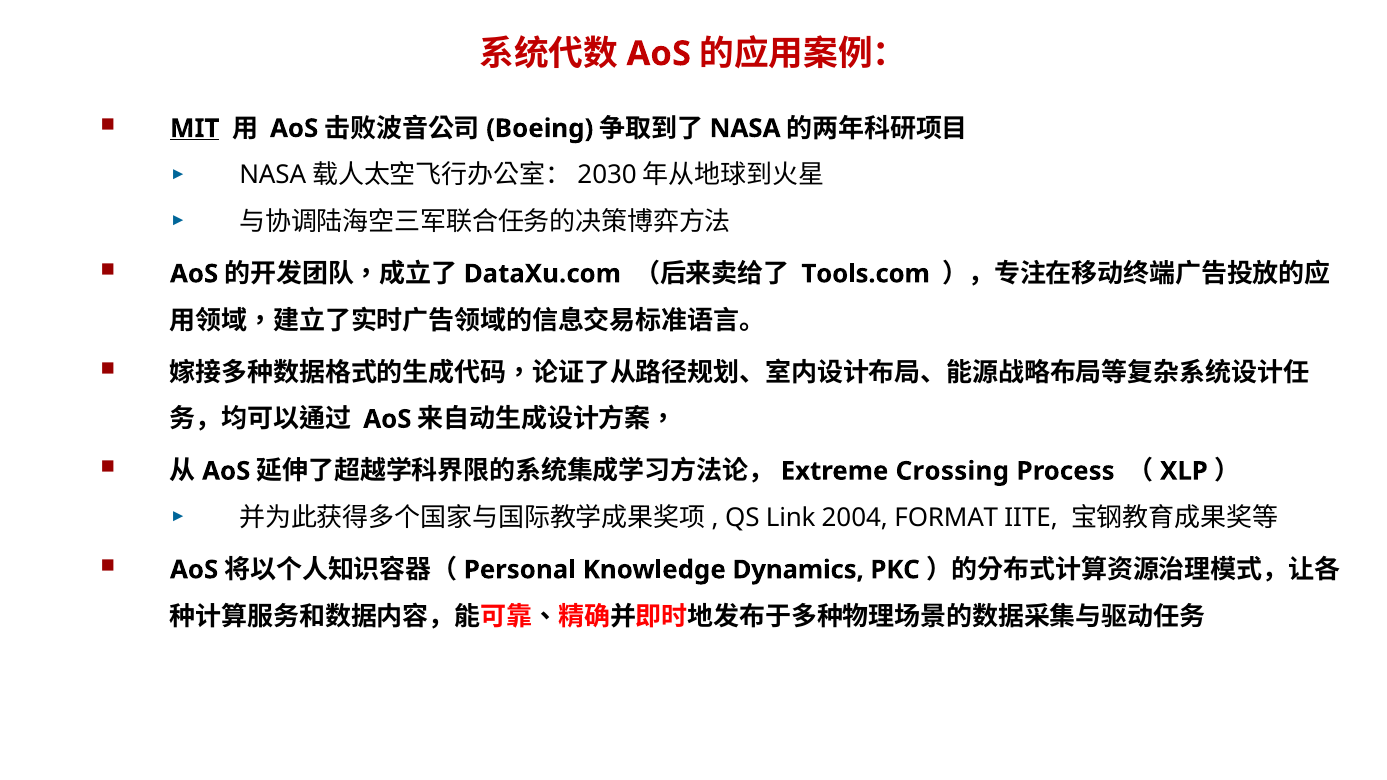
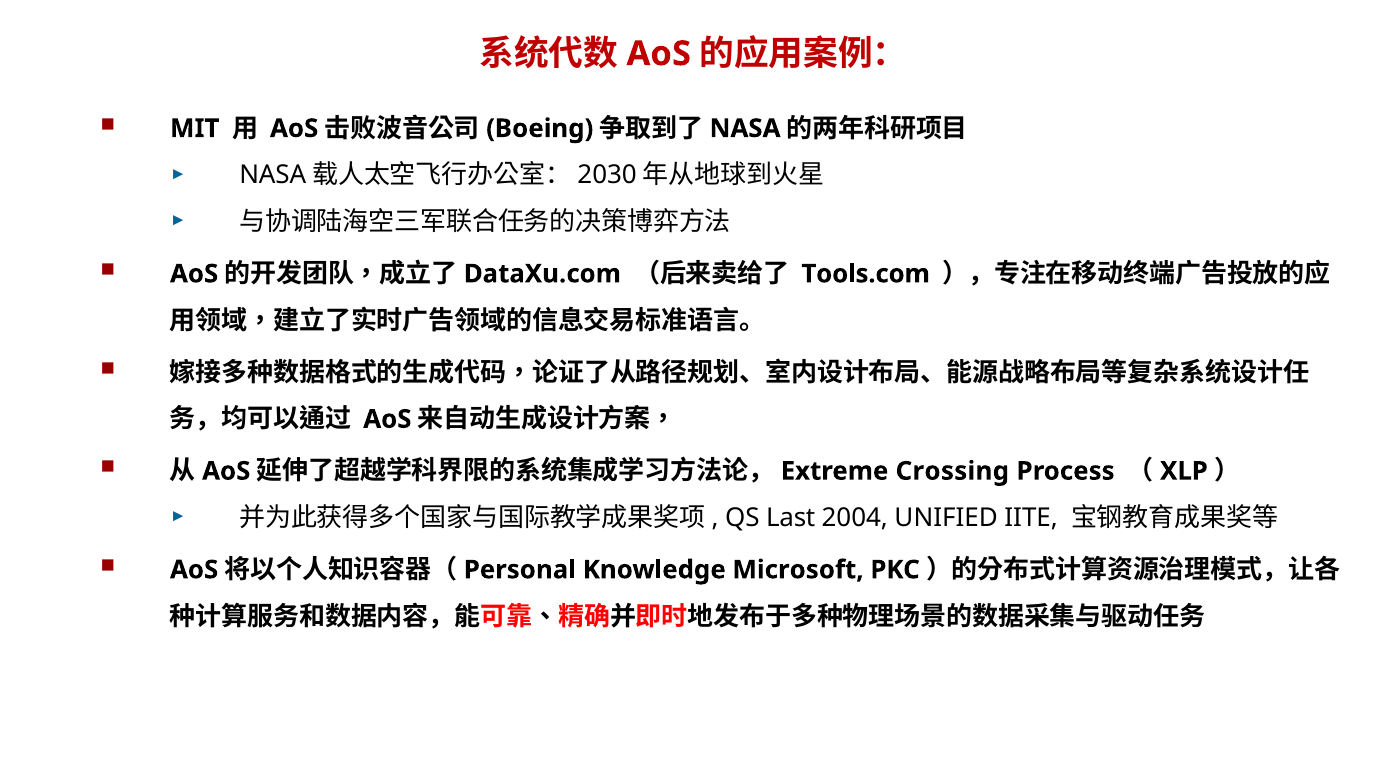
MIT underline: present -> none (195, 128)
Link: Link -> Last (791, 518)
FORMAT: FORMAT -> UNIFIED (946, 518)
Dynamics: Dynamics -> Microsoft (798, 570)
